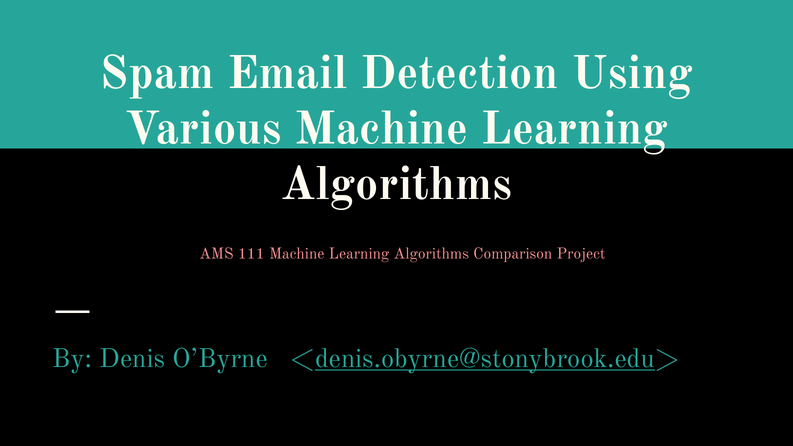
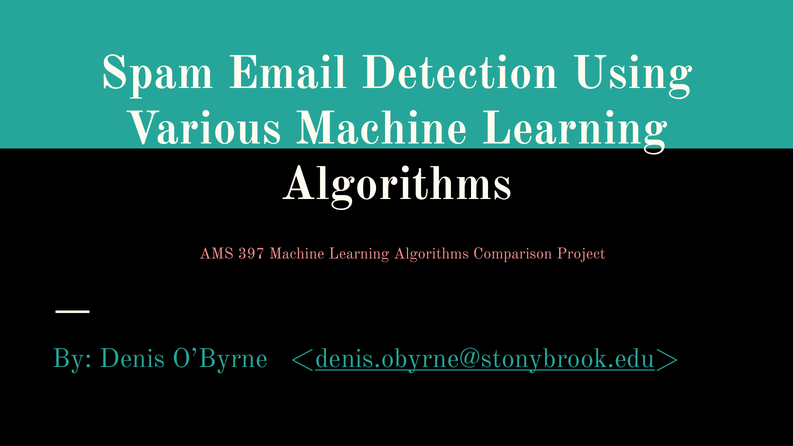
111: 111 -> 397 (251, 254)
